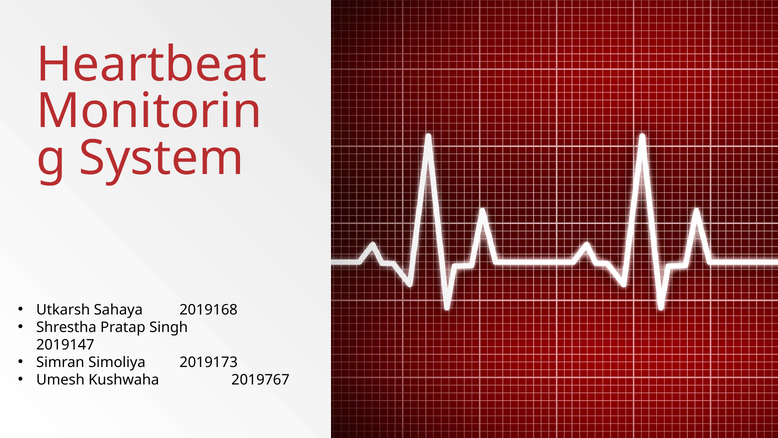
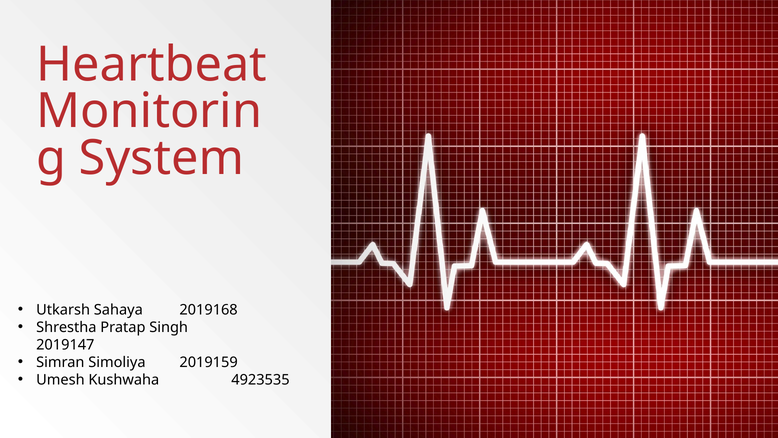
2019173: 2019173 -> 2019159 (209, 362)
2019767: 2019767 -> 4923535 (260, 380)
